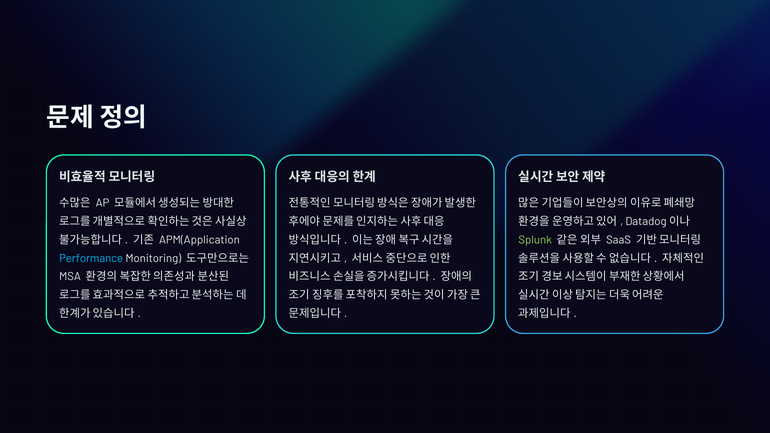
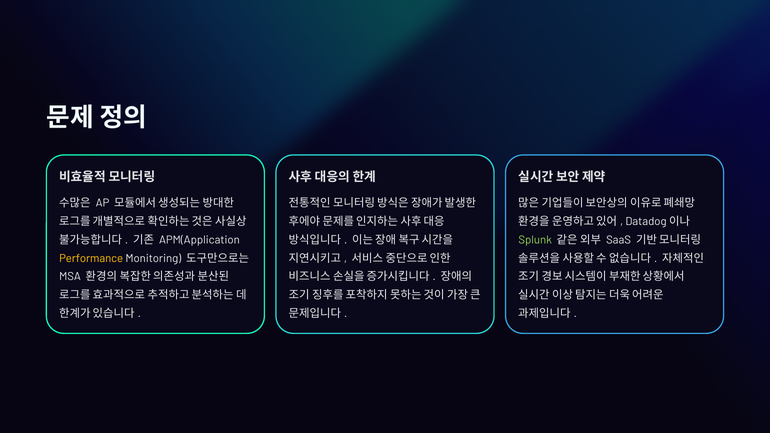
Performance colour: light blue -> yellow (91, 258)
